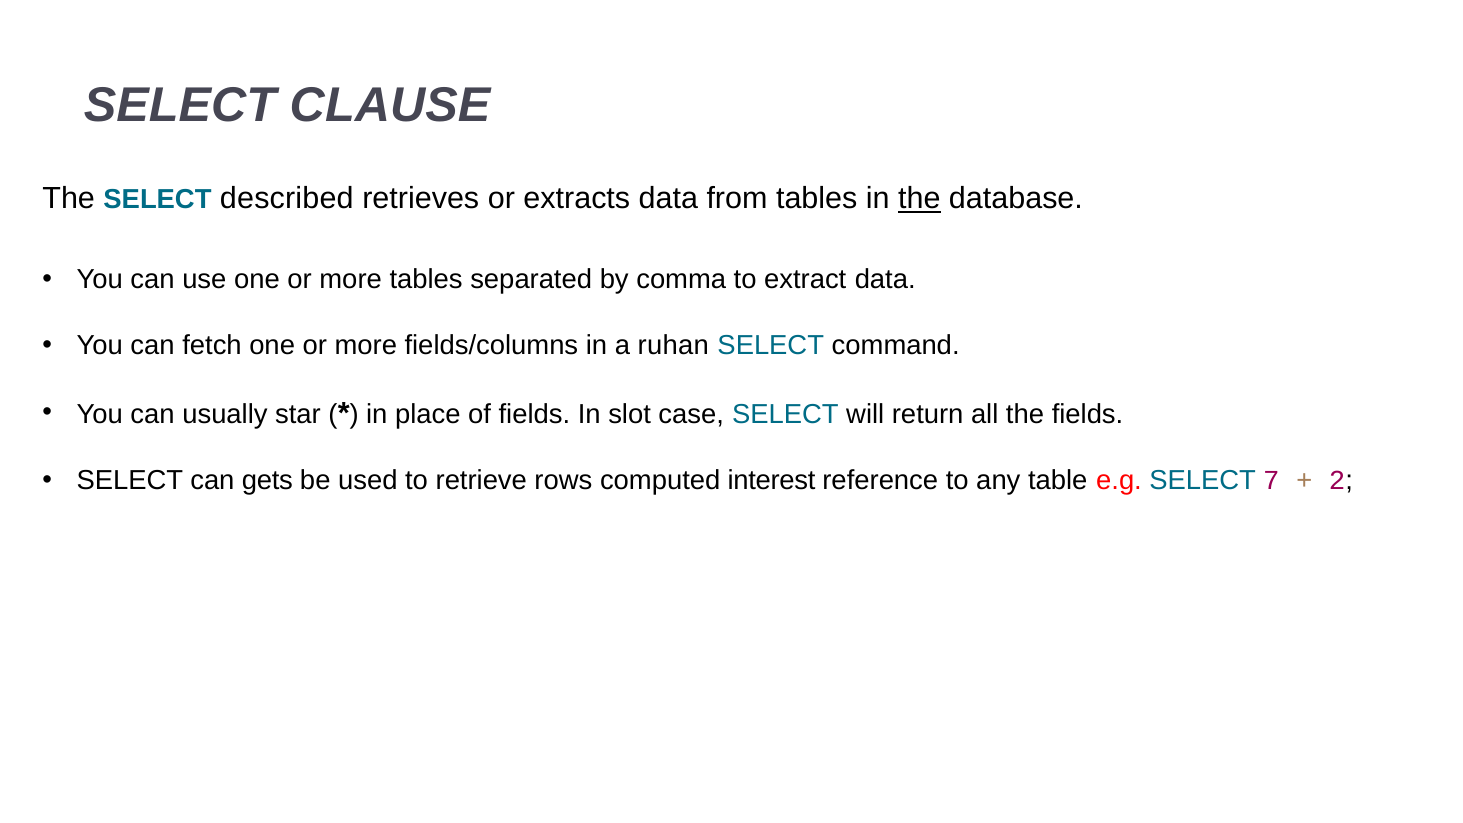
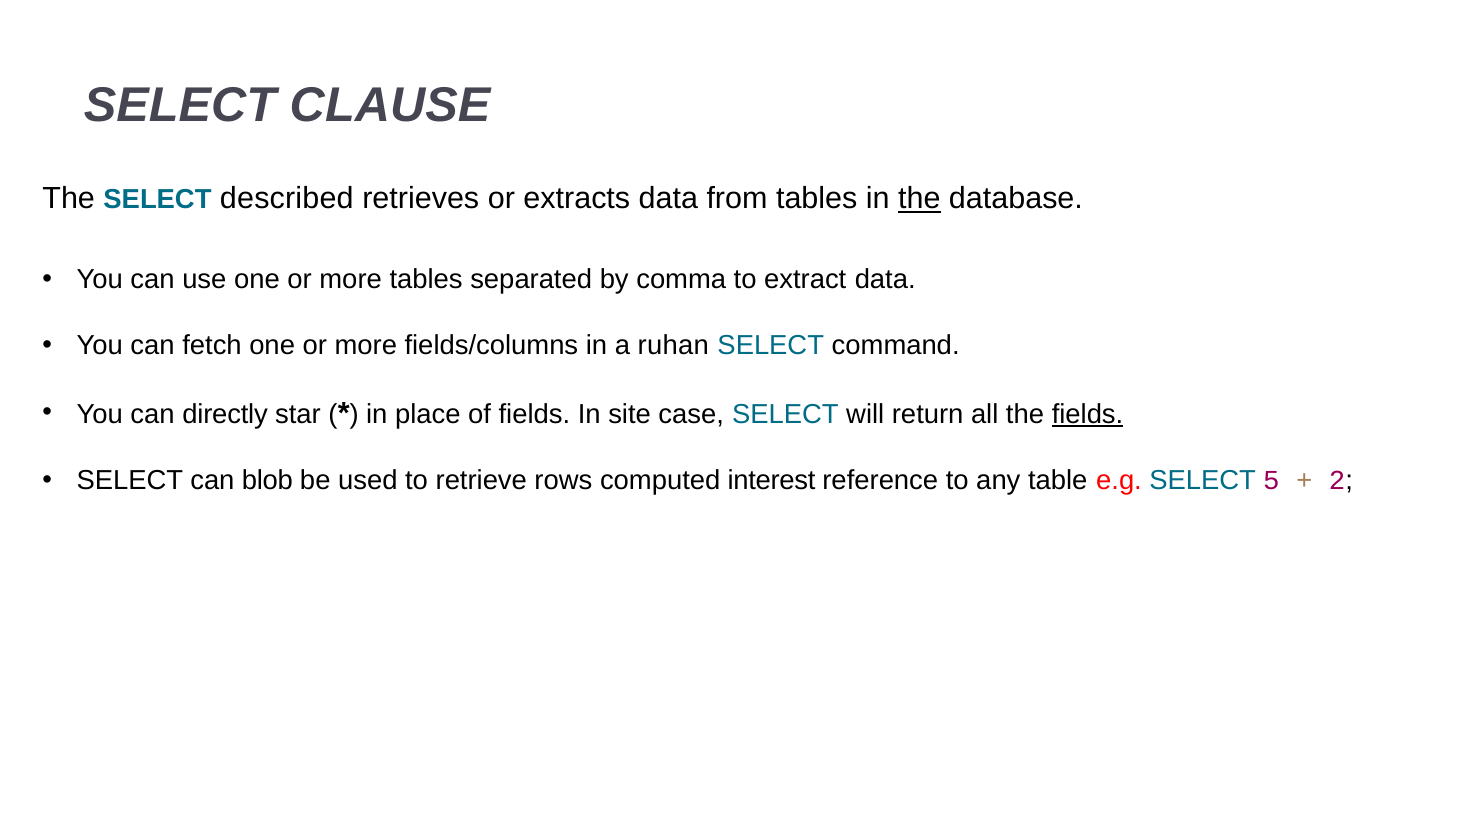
usually: usually -> directly (225, 414)
slot: slot -> site (630, 414)
fields underline: none -> present (1088, 414)
gets: gets -> blob (267, 481)
7: 7 -> 5 (1271, 481)
